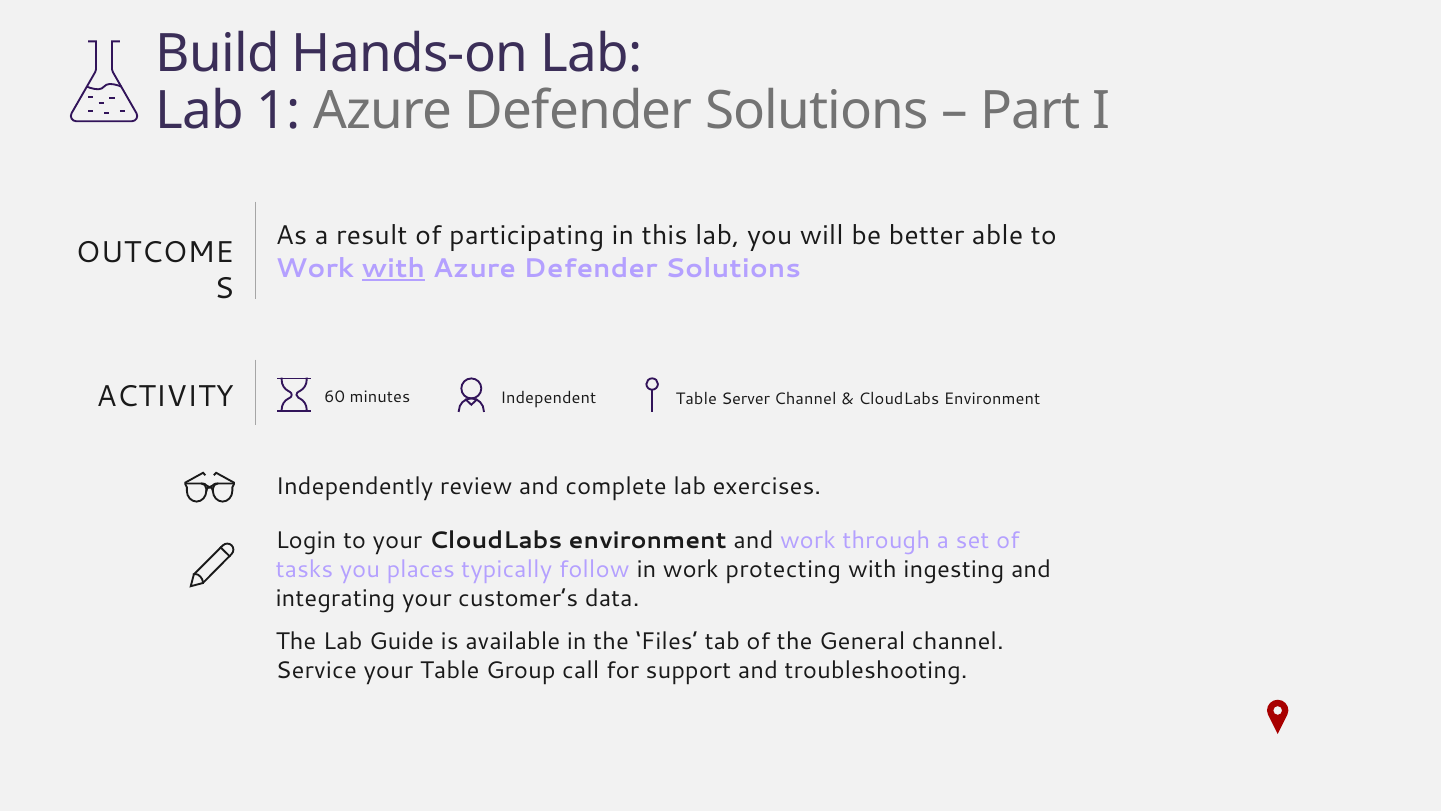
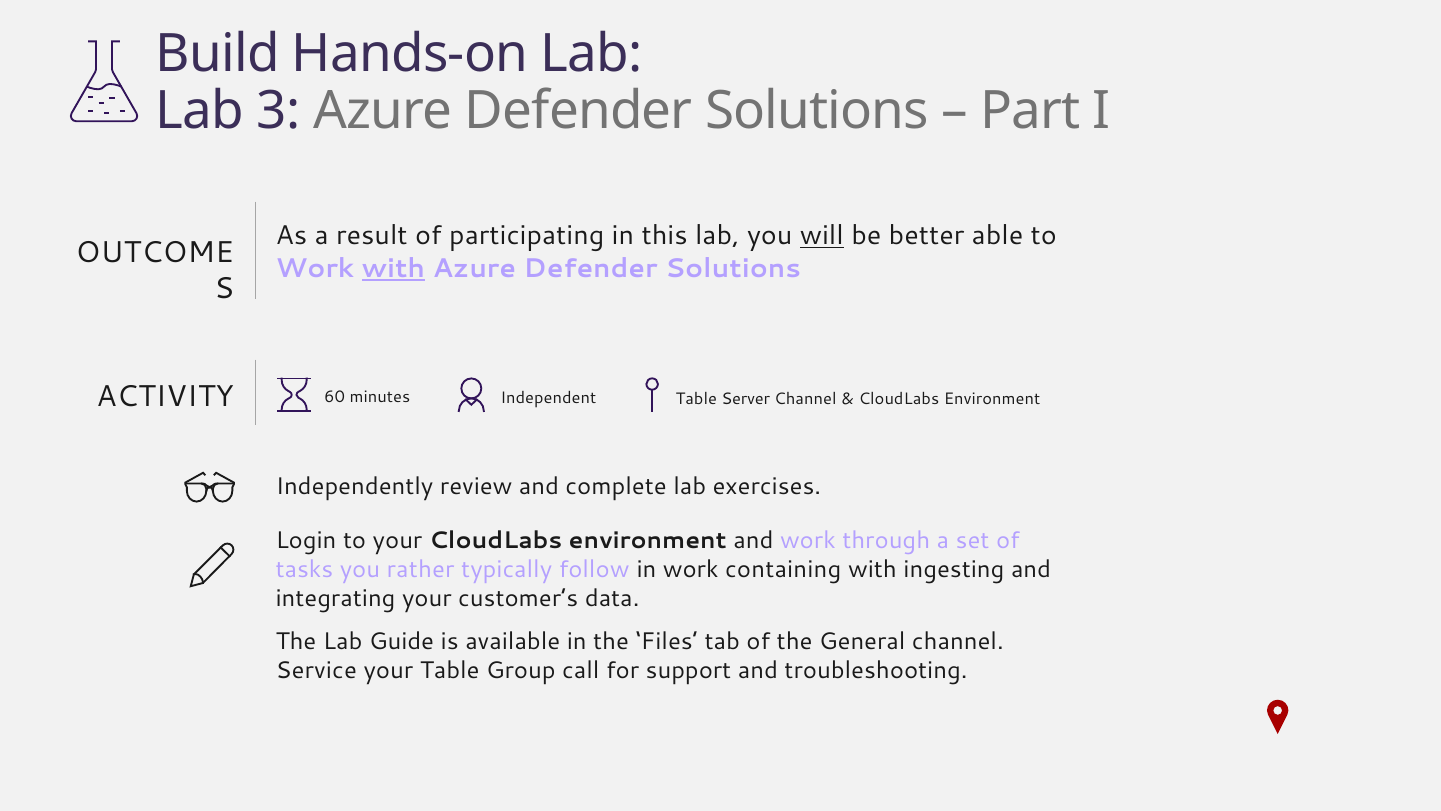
1: 1 -> 3 (279, 111)
will underline: none -> present (822, 236)
places: places -> rather (421, 569)
protecting: protecting -> containing (783, 569)
